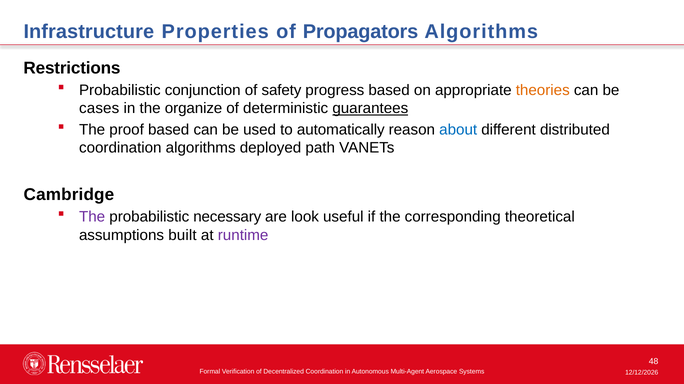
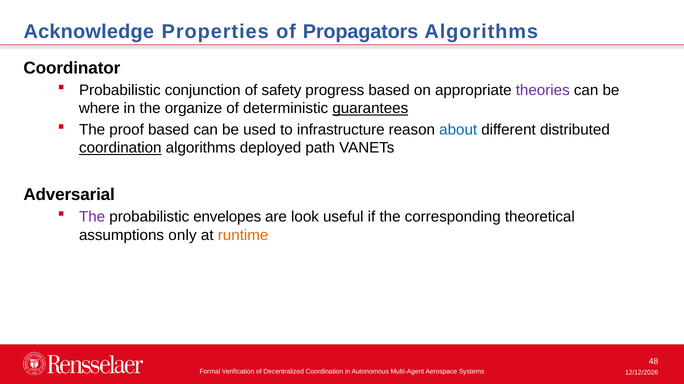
Infrastructure: Infrastructure -> Acknowledge (89, 32)
Restrictions: Restrictions -> Coordinator (72, 68)
theories colour: orange -> purple (543, 90)
cases: cases -> where (99, 109)
automatically: automatically -> infrastructure (341, 130)
coordination underline: none -> present (120, 148)
Cambridge: Cambridge -> Adversarial (69, 195)
necessary: necessary -> envelopes (227, 217)
built: built -> only (182, 236)
runtime colour: purple -> orange (243, 236)
